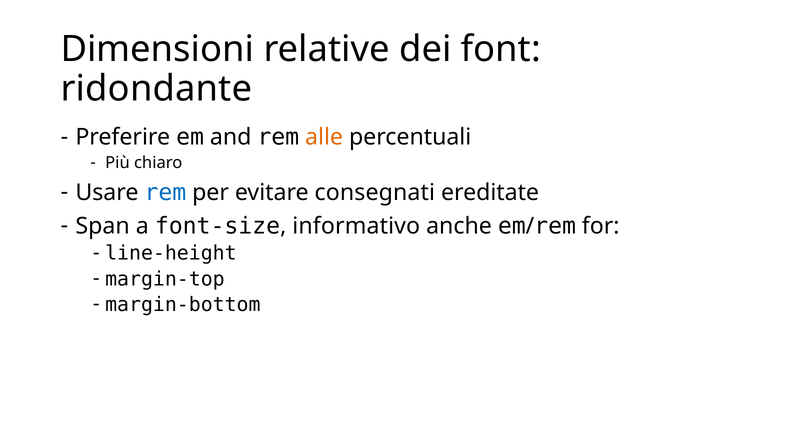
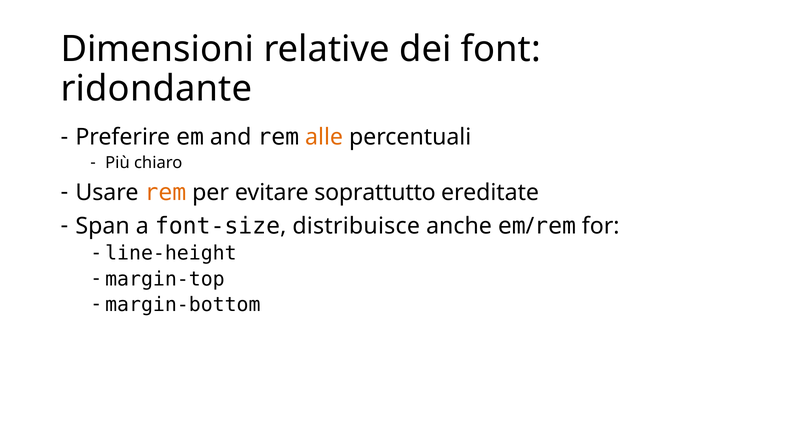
rem colour: blue -> orange (165, 193)
consegnati: consegnati -> soprattutto (375, 193)
informativo: informativo -> distribuisce (356, 226)
